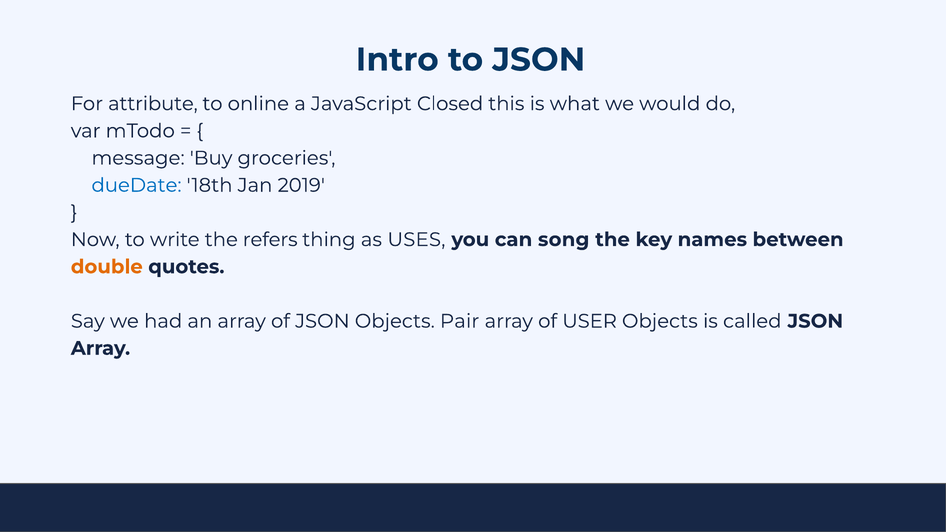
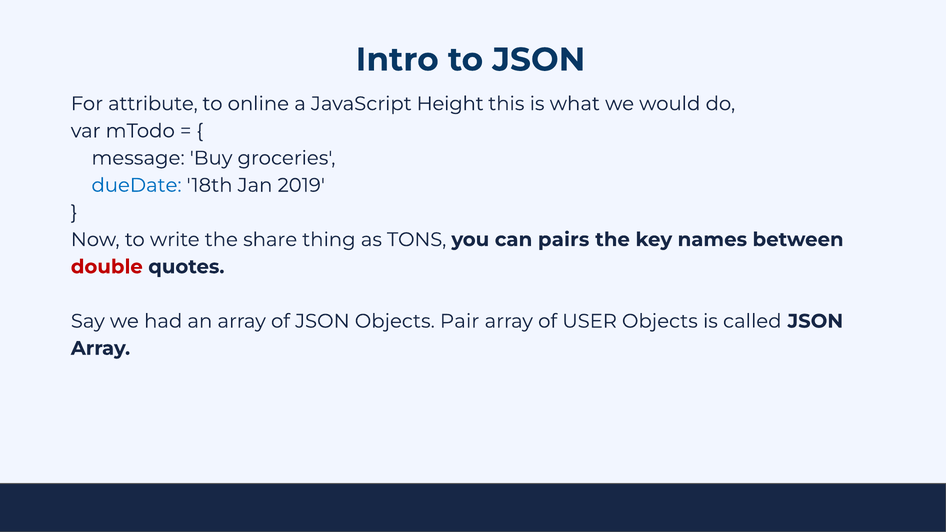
Closed: Closed -> Height (450, 104)
refers: refers -> share (270, 240)
USES: USES -> TONS (417, 240)
song: song -> pairs (564, 240)
double colour: orange -> red (107, 267)
